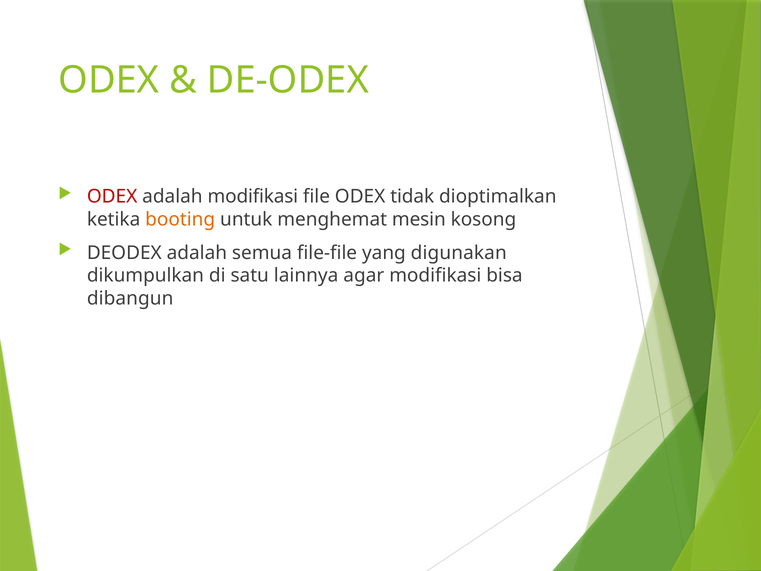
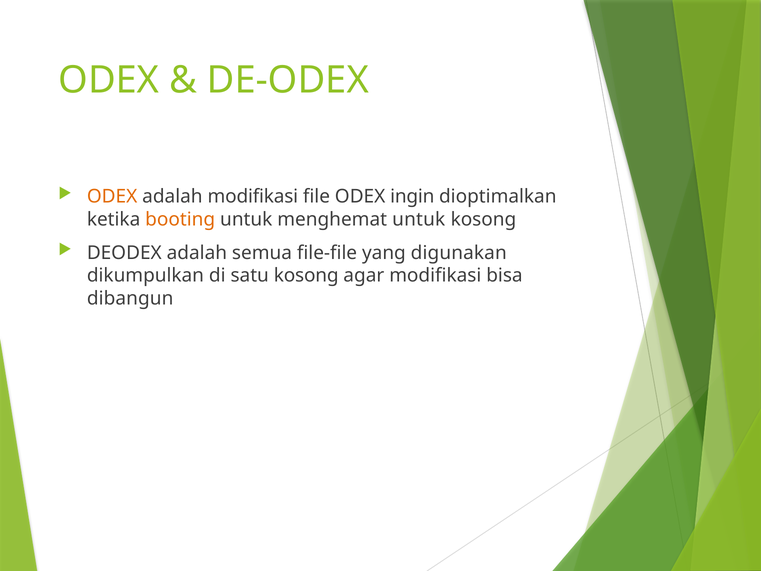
ODEX colour: red -> orange (112, 196)
tidak: tidak -> ingin (412, 196)
menghemat mesin: mesin -> untuk (419, 219)
satu lainnya: lainnya -> kosong (306, 275)
